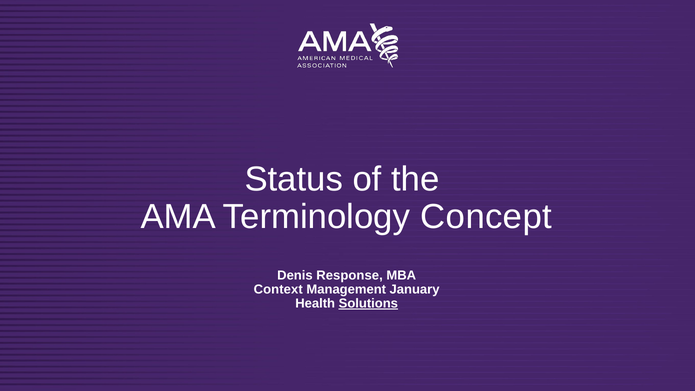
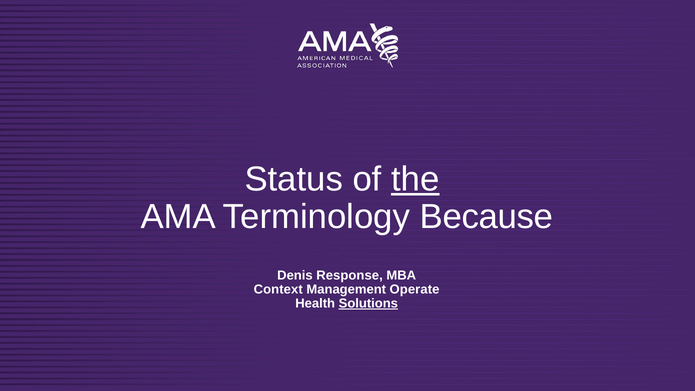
the underline: none -> present (415, 179)
Concept: Concept -> Because (486, 217)
January: January -> Operate (415, 289)
